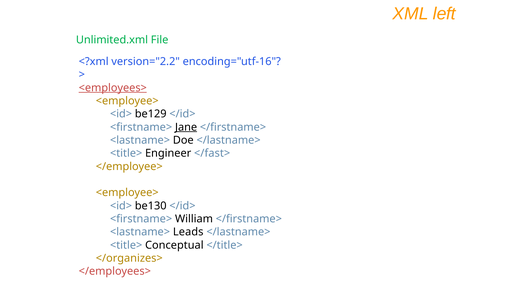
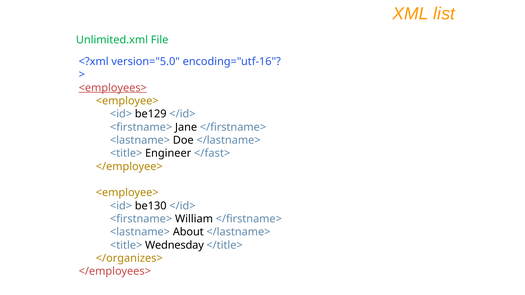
left: left -> list (444, 14)
version="2.2: version="2.2 -> version="5.0 (146, 62)
Jane underline: present -> none (186, 127)
Leads: Leads -> About (188, 232)
Conceptual: Conceptual -> Wednesday (174, 245)
